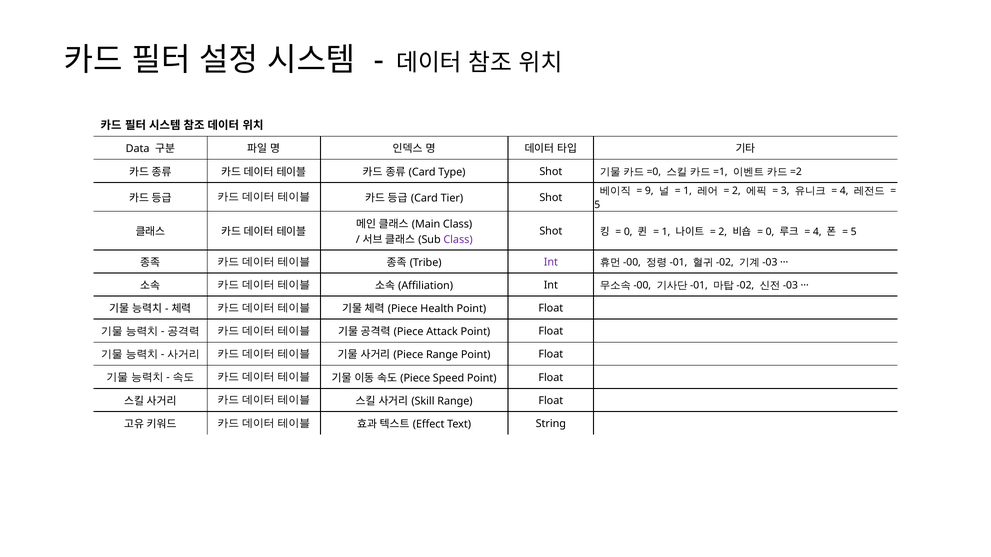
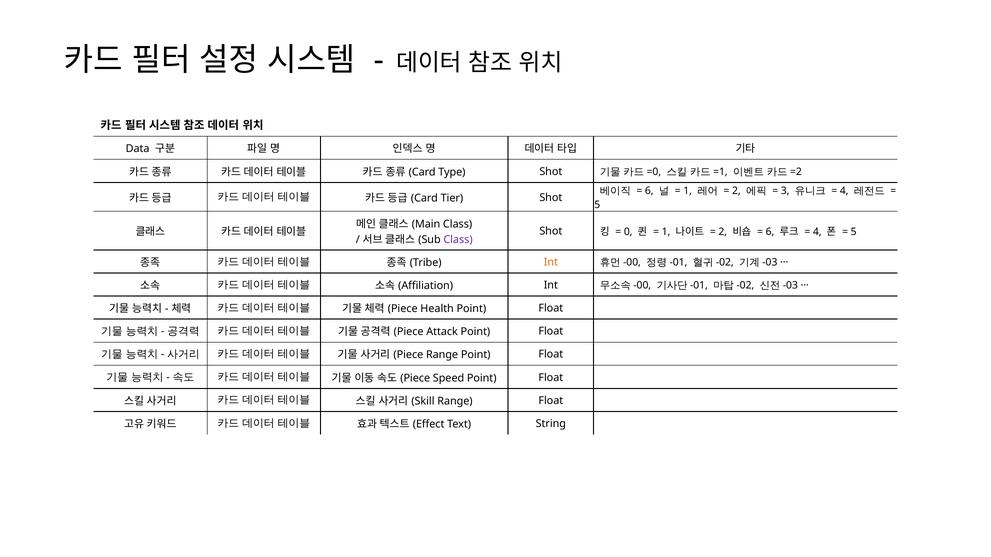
9: 9 -> 6 (649, 191)
0: 0 -> 6 (770, 232)
Int colour: purple -> orange (551, 262)
